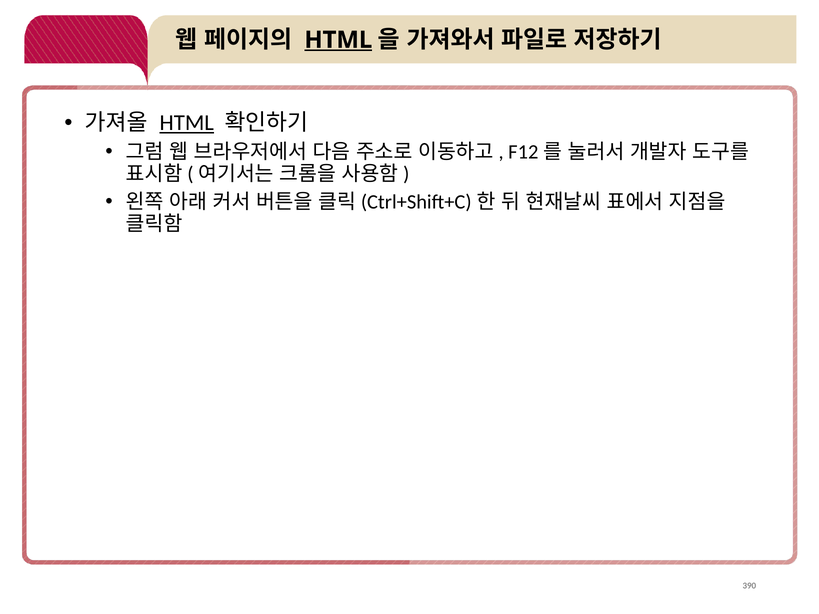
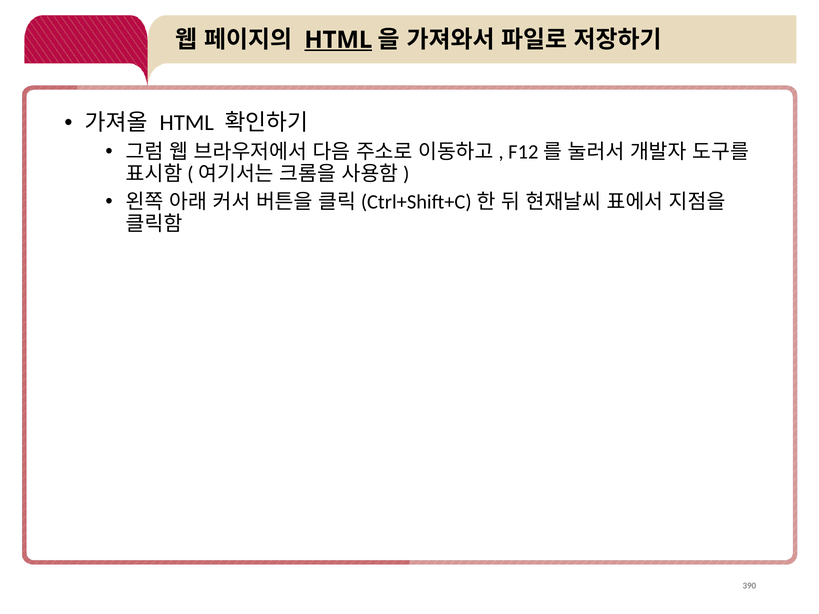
HTML underline: present -> none (187, 123)
